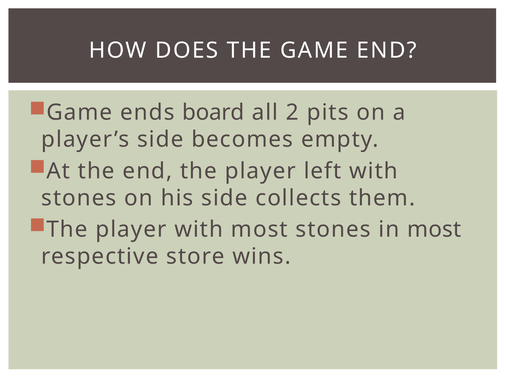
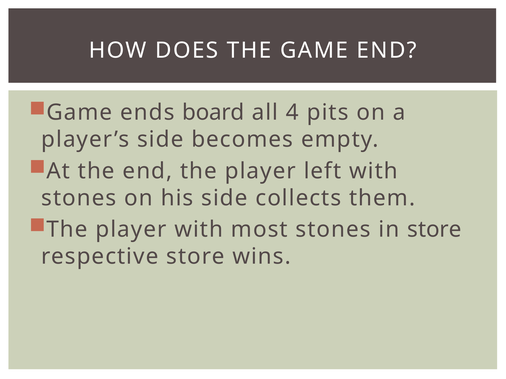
2: 2 -> 4 (292, 113)
in most: most -> store (434, 230)
